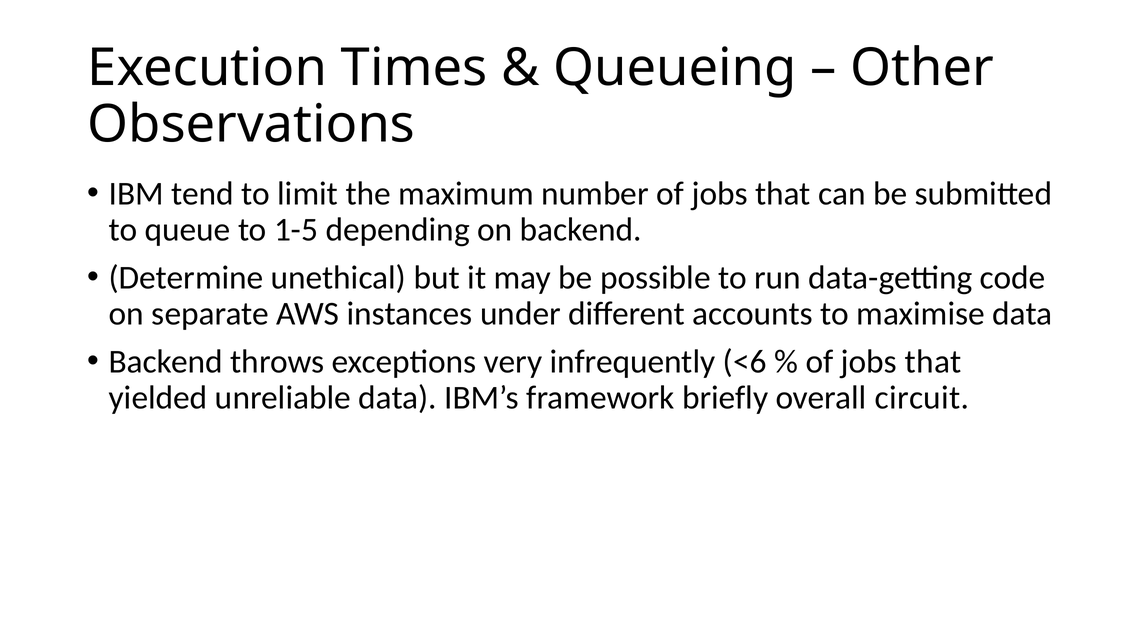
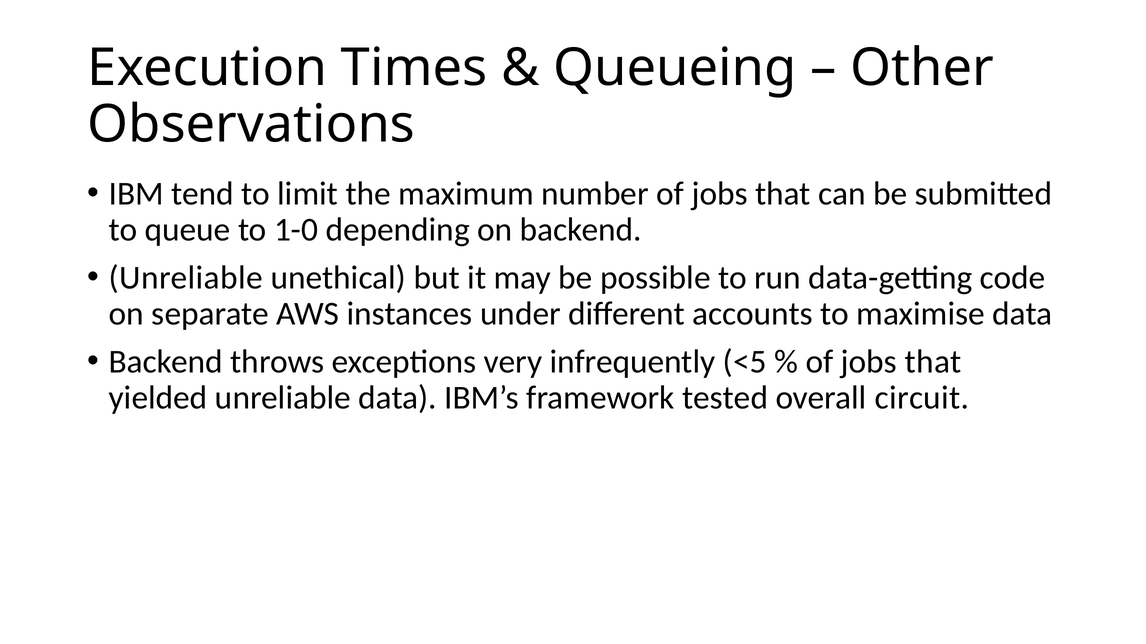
1-5: 1-5 -> 1-0 (296, 230)
Determine: Determine -> Unreliable (186, 278)
<6: <6 -> <5 (745, 362)
briefly: briefly -> tested (725, 398)
